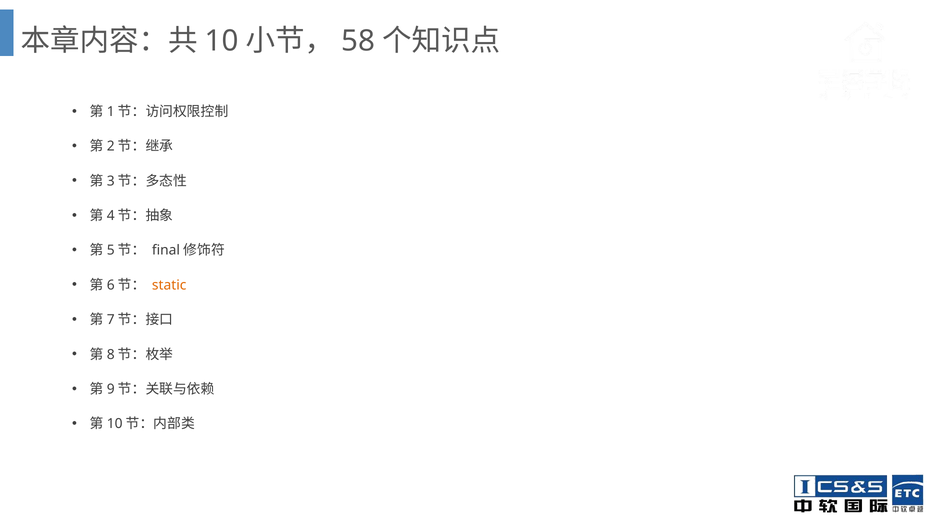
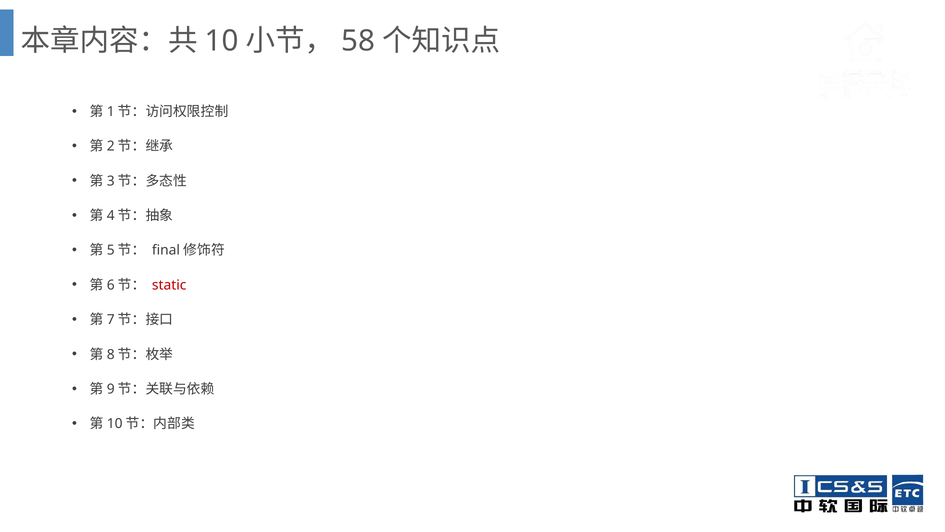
static colour: orange -> red (169, 285)
